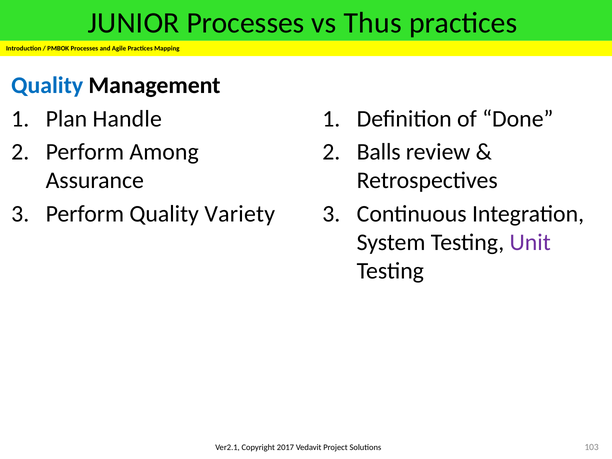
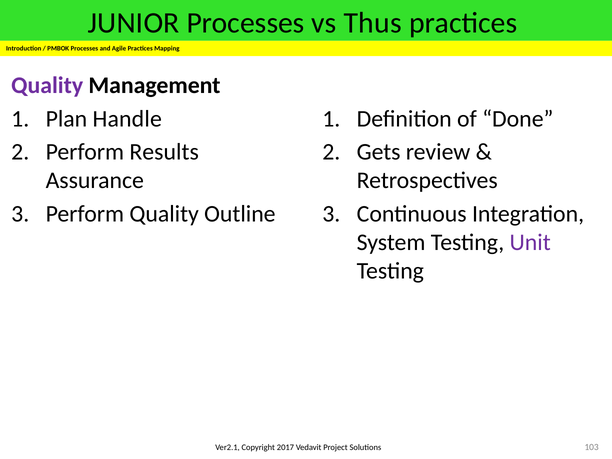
Quality colour: blue -> purple (47, 85)
Among: Among -> Results (164, 152)
Balls: Balls -> Gets (379, 152)
Variety: Variety -> Outline (240, 214)
